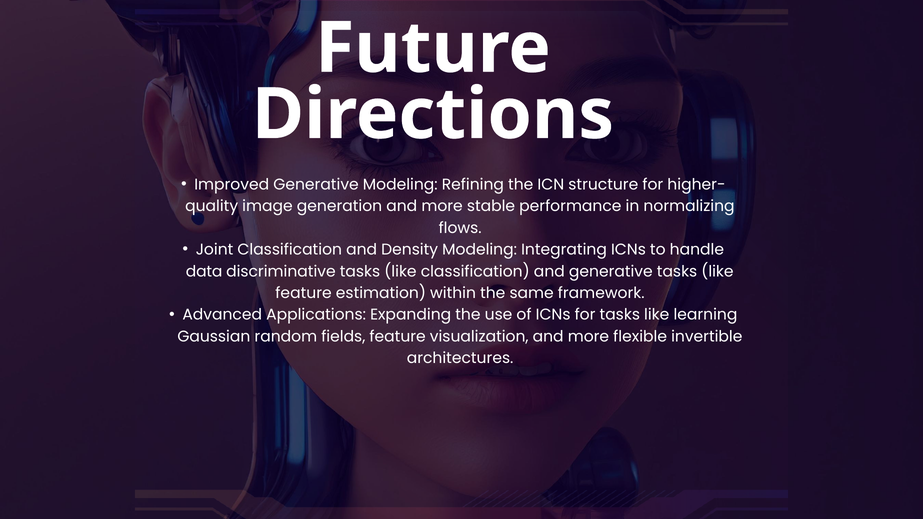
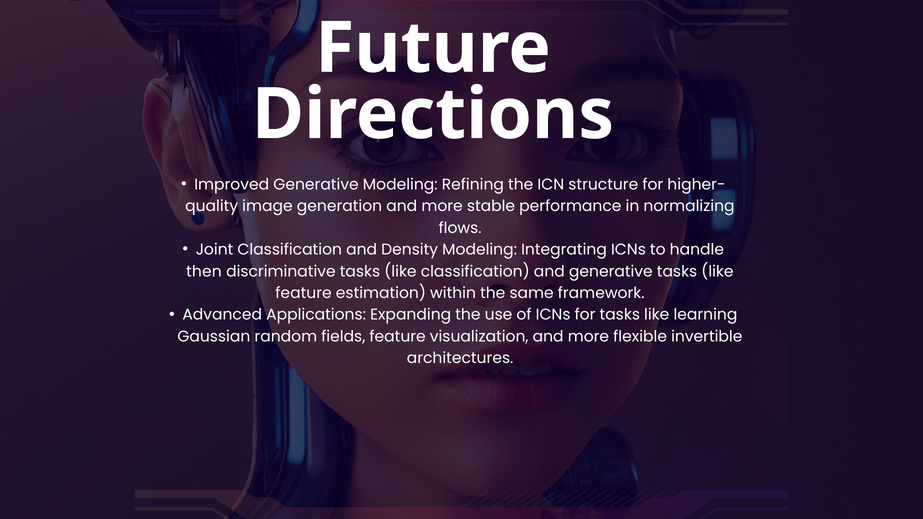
data: data -> then (204, 271)
